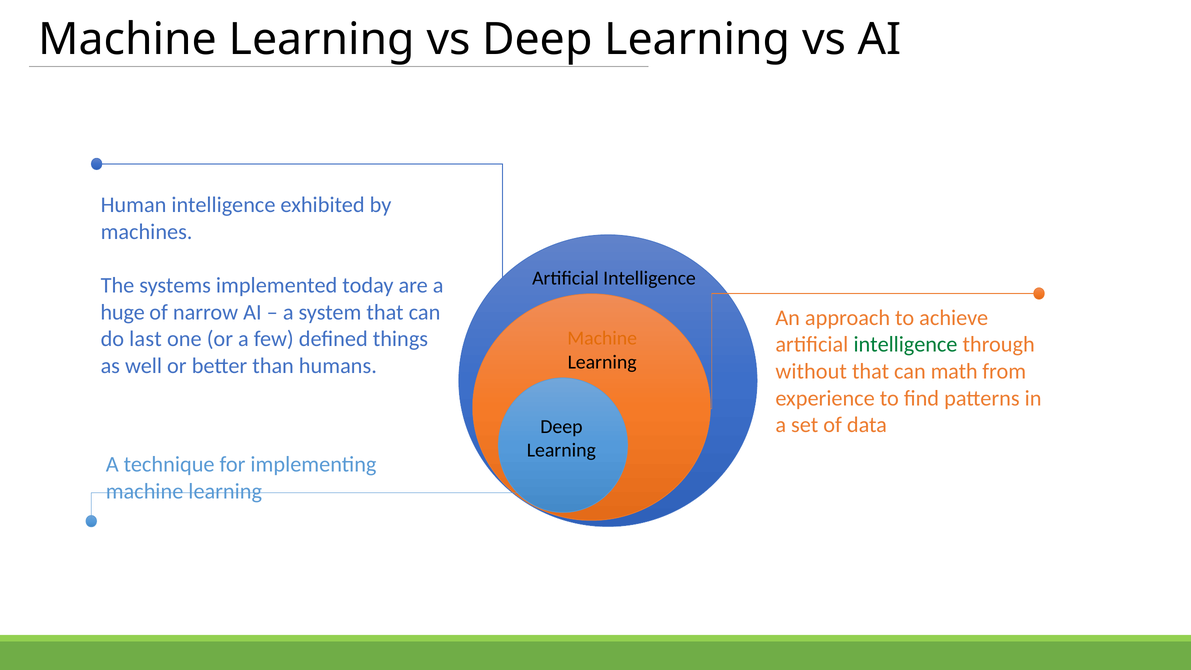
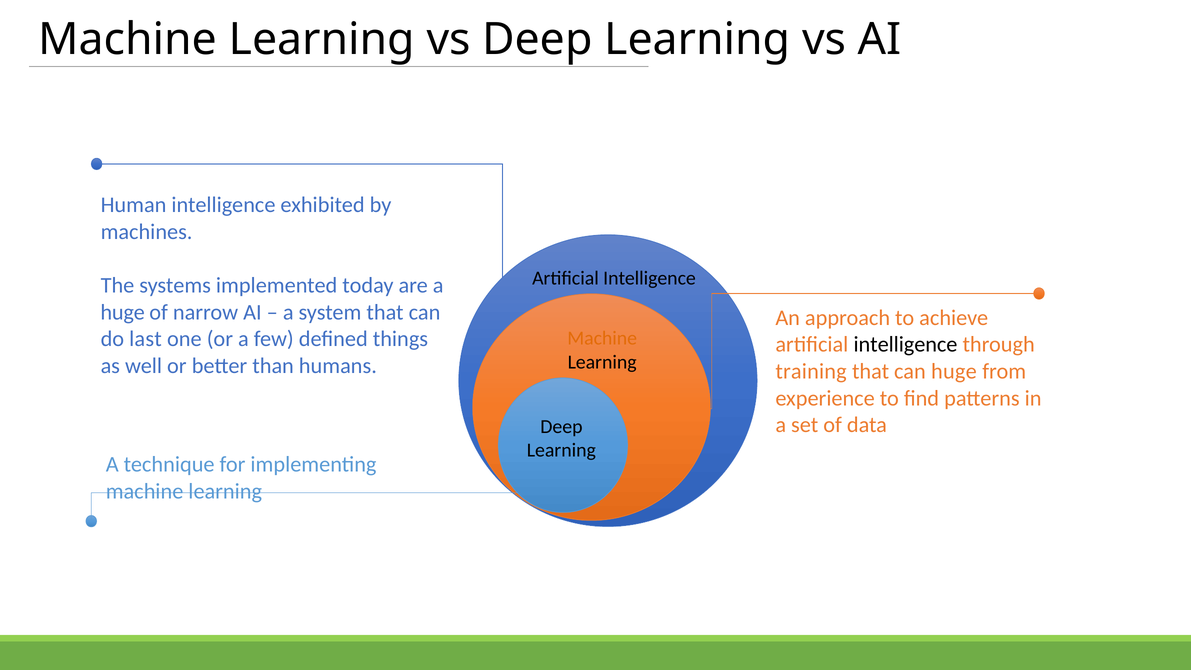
intelligence colour: green -> black (905, 345)
without: without -> training (811, 371)
can math: math -> huge (954, 371)
